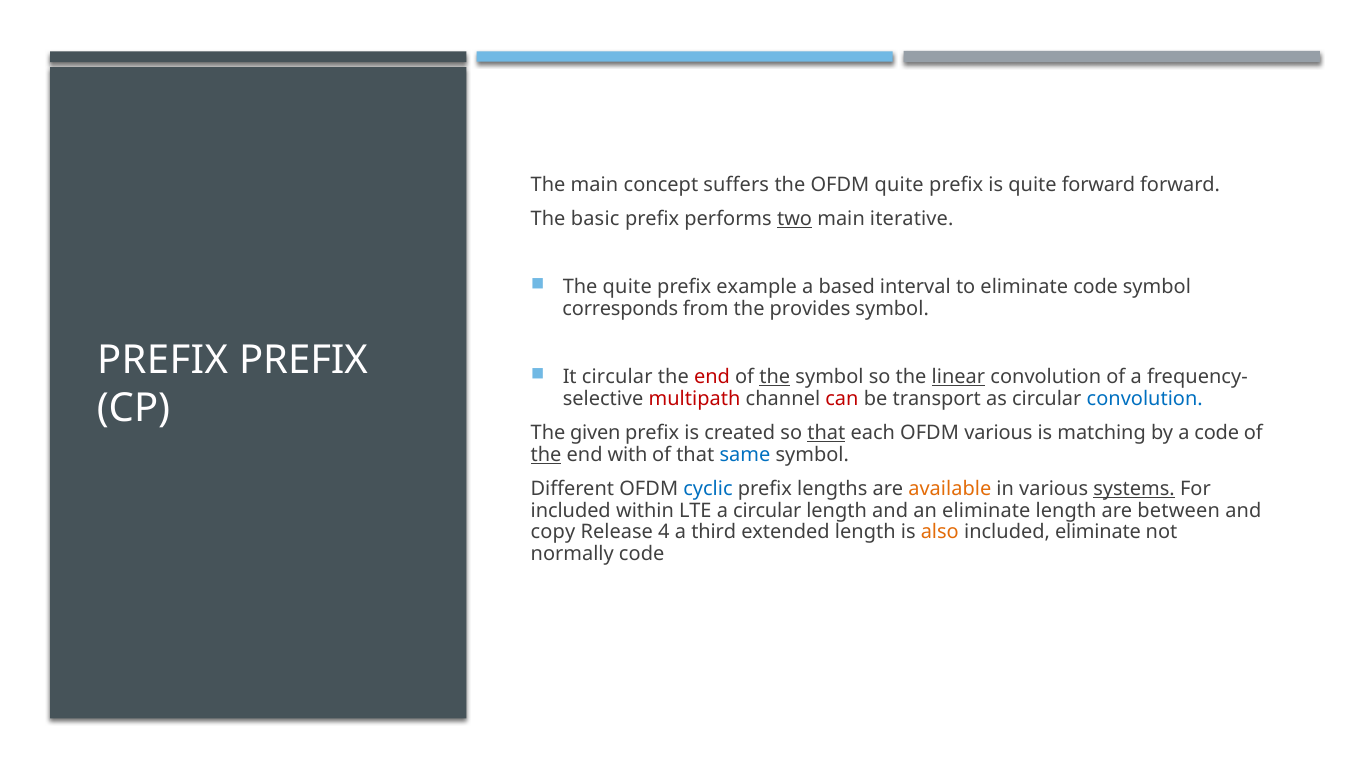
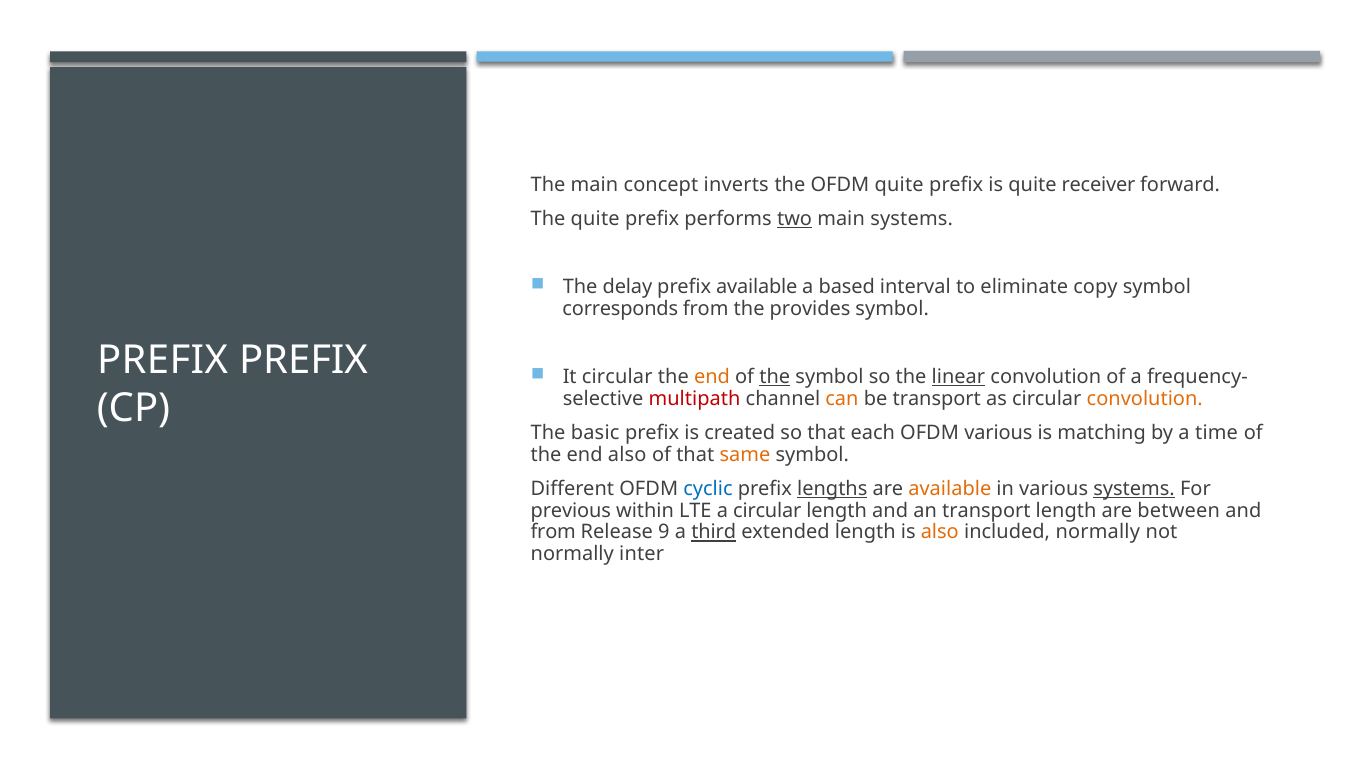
suffers: suffers -> inverts (736, 184)
quite forward: forward -> receiver (1099, 184)
The basic: basic -> quite (595, 219)
main iterative: iterative -> systems (912, 219)
The quite: quite -> delay (627, 287)
prefix example: example -> available (757, 287)
eliminate code: code -> copy (1096, 287)
end colour: red -> orange (712, 377)
can colour: red -> orange (842, 399)
convolution colour: blue -> orange (1145, 399)
given: given -> basic (595, 433)
that underline: present -> none (826, 433)
a code: code -> time (1217, 433)
the underline: present -> none (546, 455)
end with: with -> also (627, 455)
same colour: blue -> orange (745, 455)
lengths underline: none -> present (832, 489)
included: included -> previous (571, 510)
an eliminate: eliminate -> transport (986, 510)
copy: copy -> from (553, 532)
4: 4 -> 9 (664, 532)
third underline: none -> present (714, 532)
included eliminate: eliminate -> normally (1098, 532)
normally code: code -> inter (642, 554)
